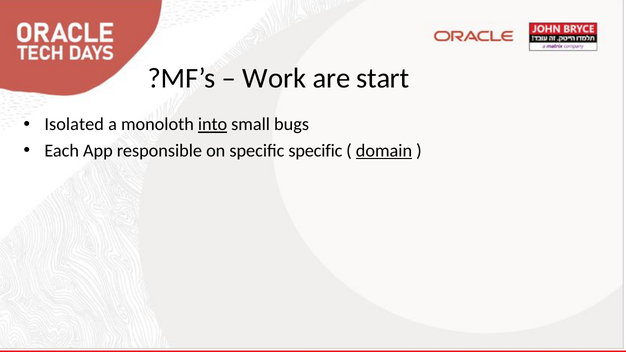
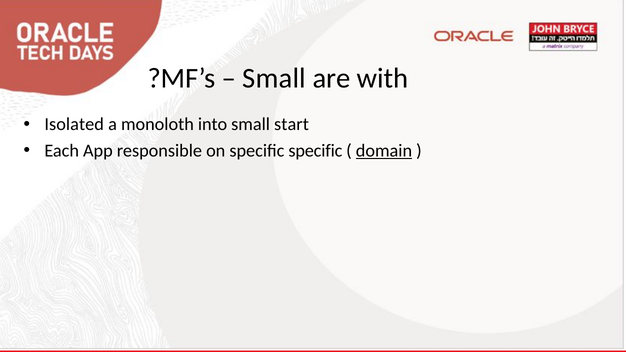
Work: Work -> Small (274, 78)
start: start -> with (383, 78)
into underline: present -> none (213, 124)
bugs: bugs -> start (291, 124)
